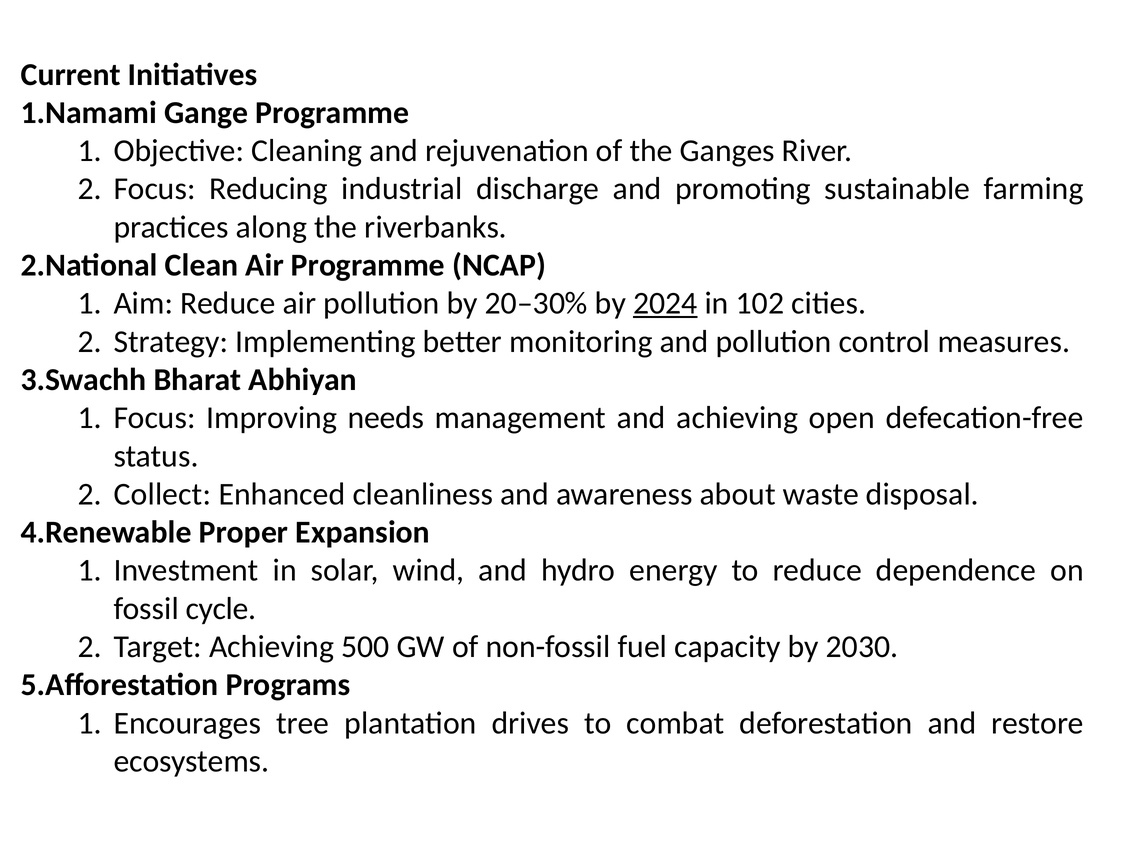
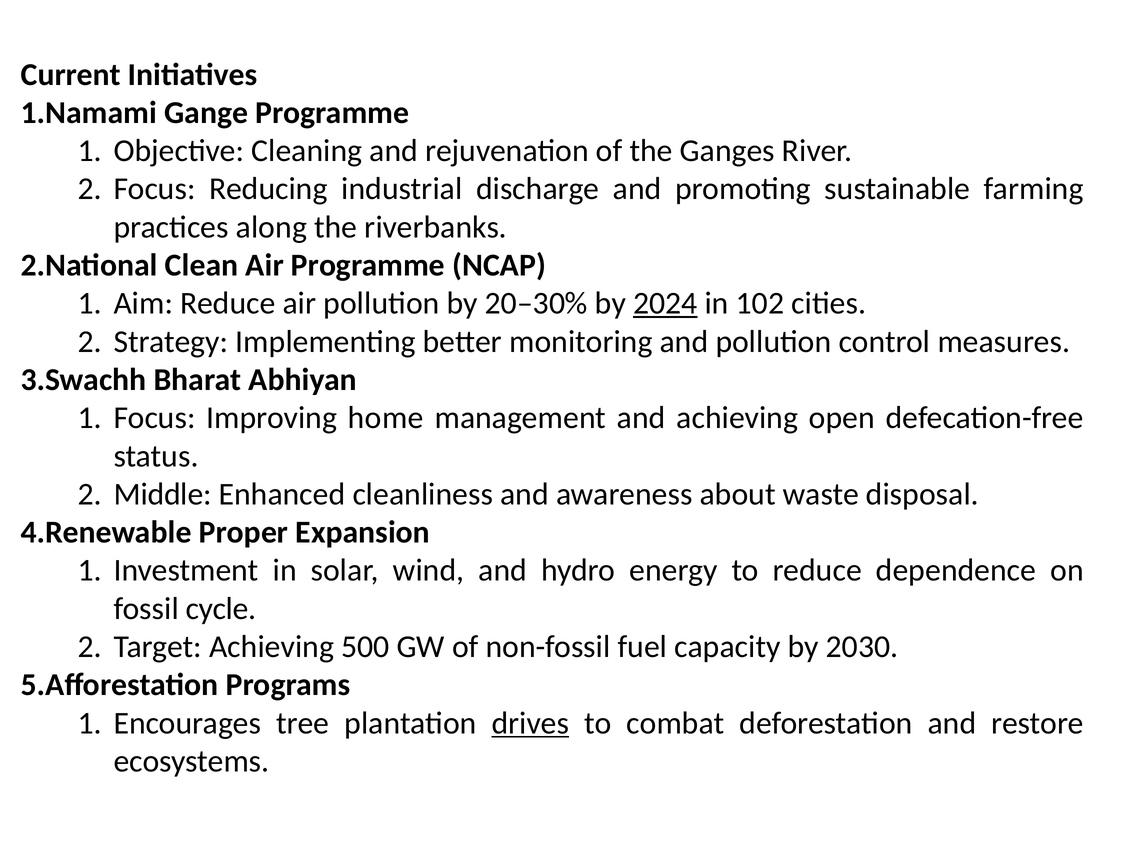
needs: needs -> home (386, 418)
Collect: Collect -> Middle (163, 494)
drives underline: none -> present (530, 722)
